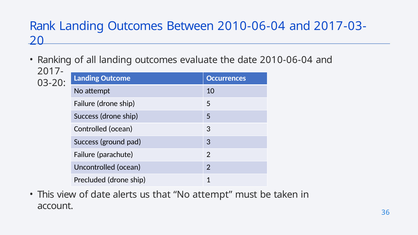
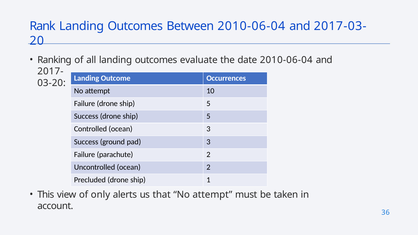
of date: date -> only (100, 195)
